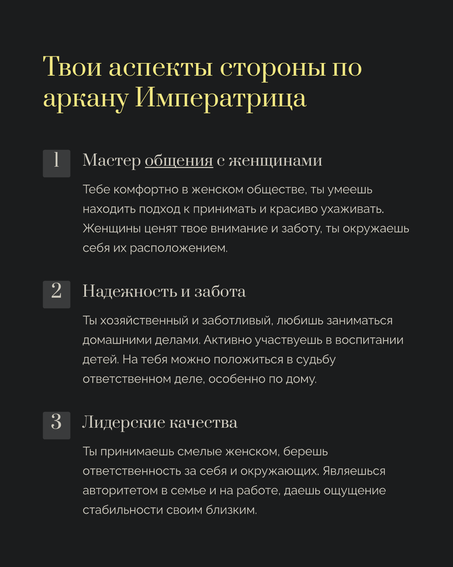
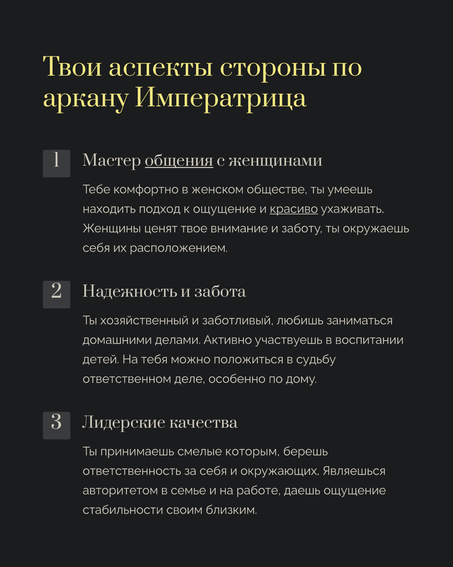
к принимать: принимать -> ощущение (225, 209)
красиво underline: none -> present (294, 209)
смелые женском: женском -> которым (252, 451)
